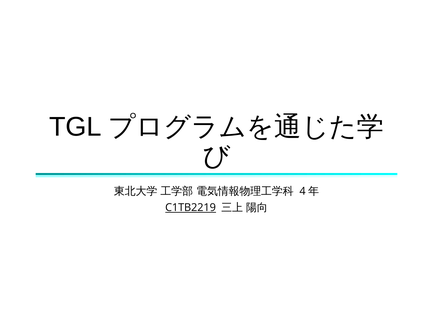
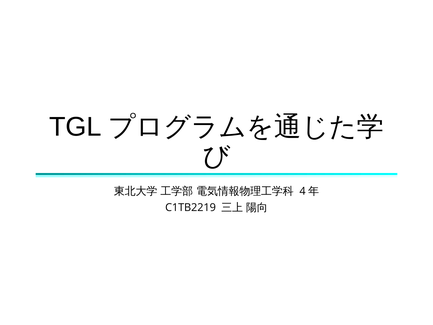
C1TB2219 underline: present -> none (191, 207)
